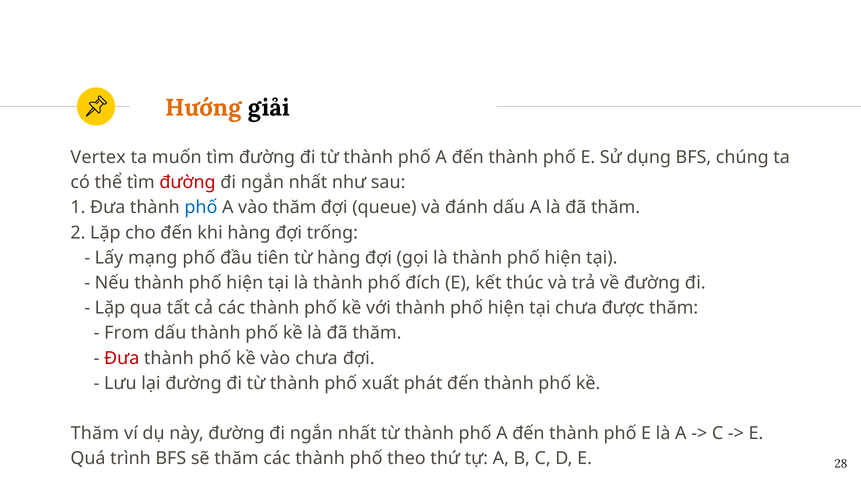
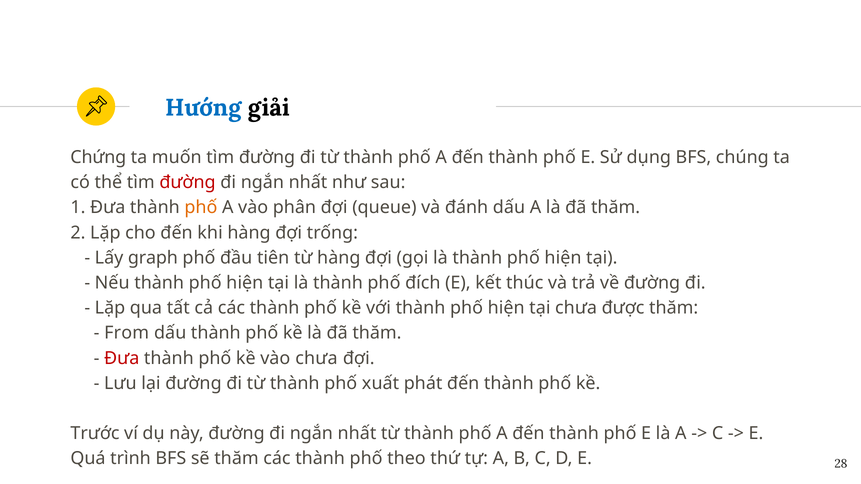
Hướng colour: orange -> blue (203, 108)
Vertex: Vertex -> Chứng (98, 157)
phố colour: blue -> orange (201, 208)
vào thăm: thăm -> phân (294, 208)
mạng: mạng -> graph (153, 258)
Thăm: Thăm -> Trước (95, 434)
